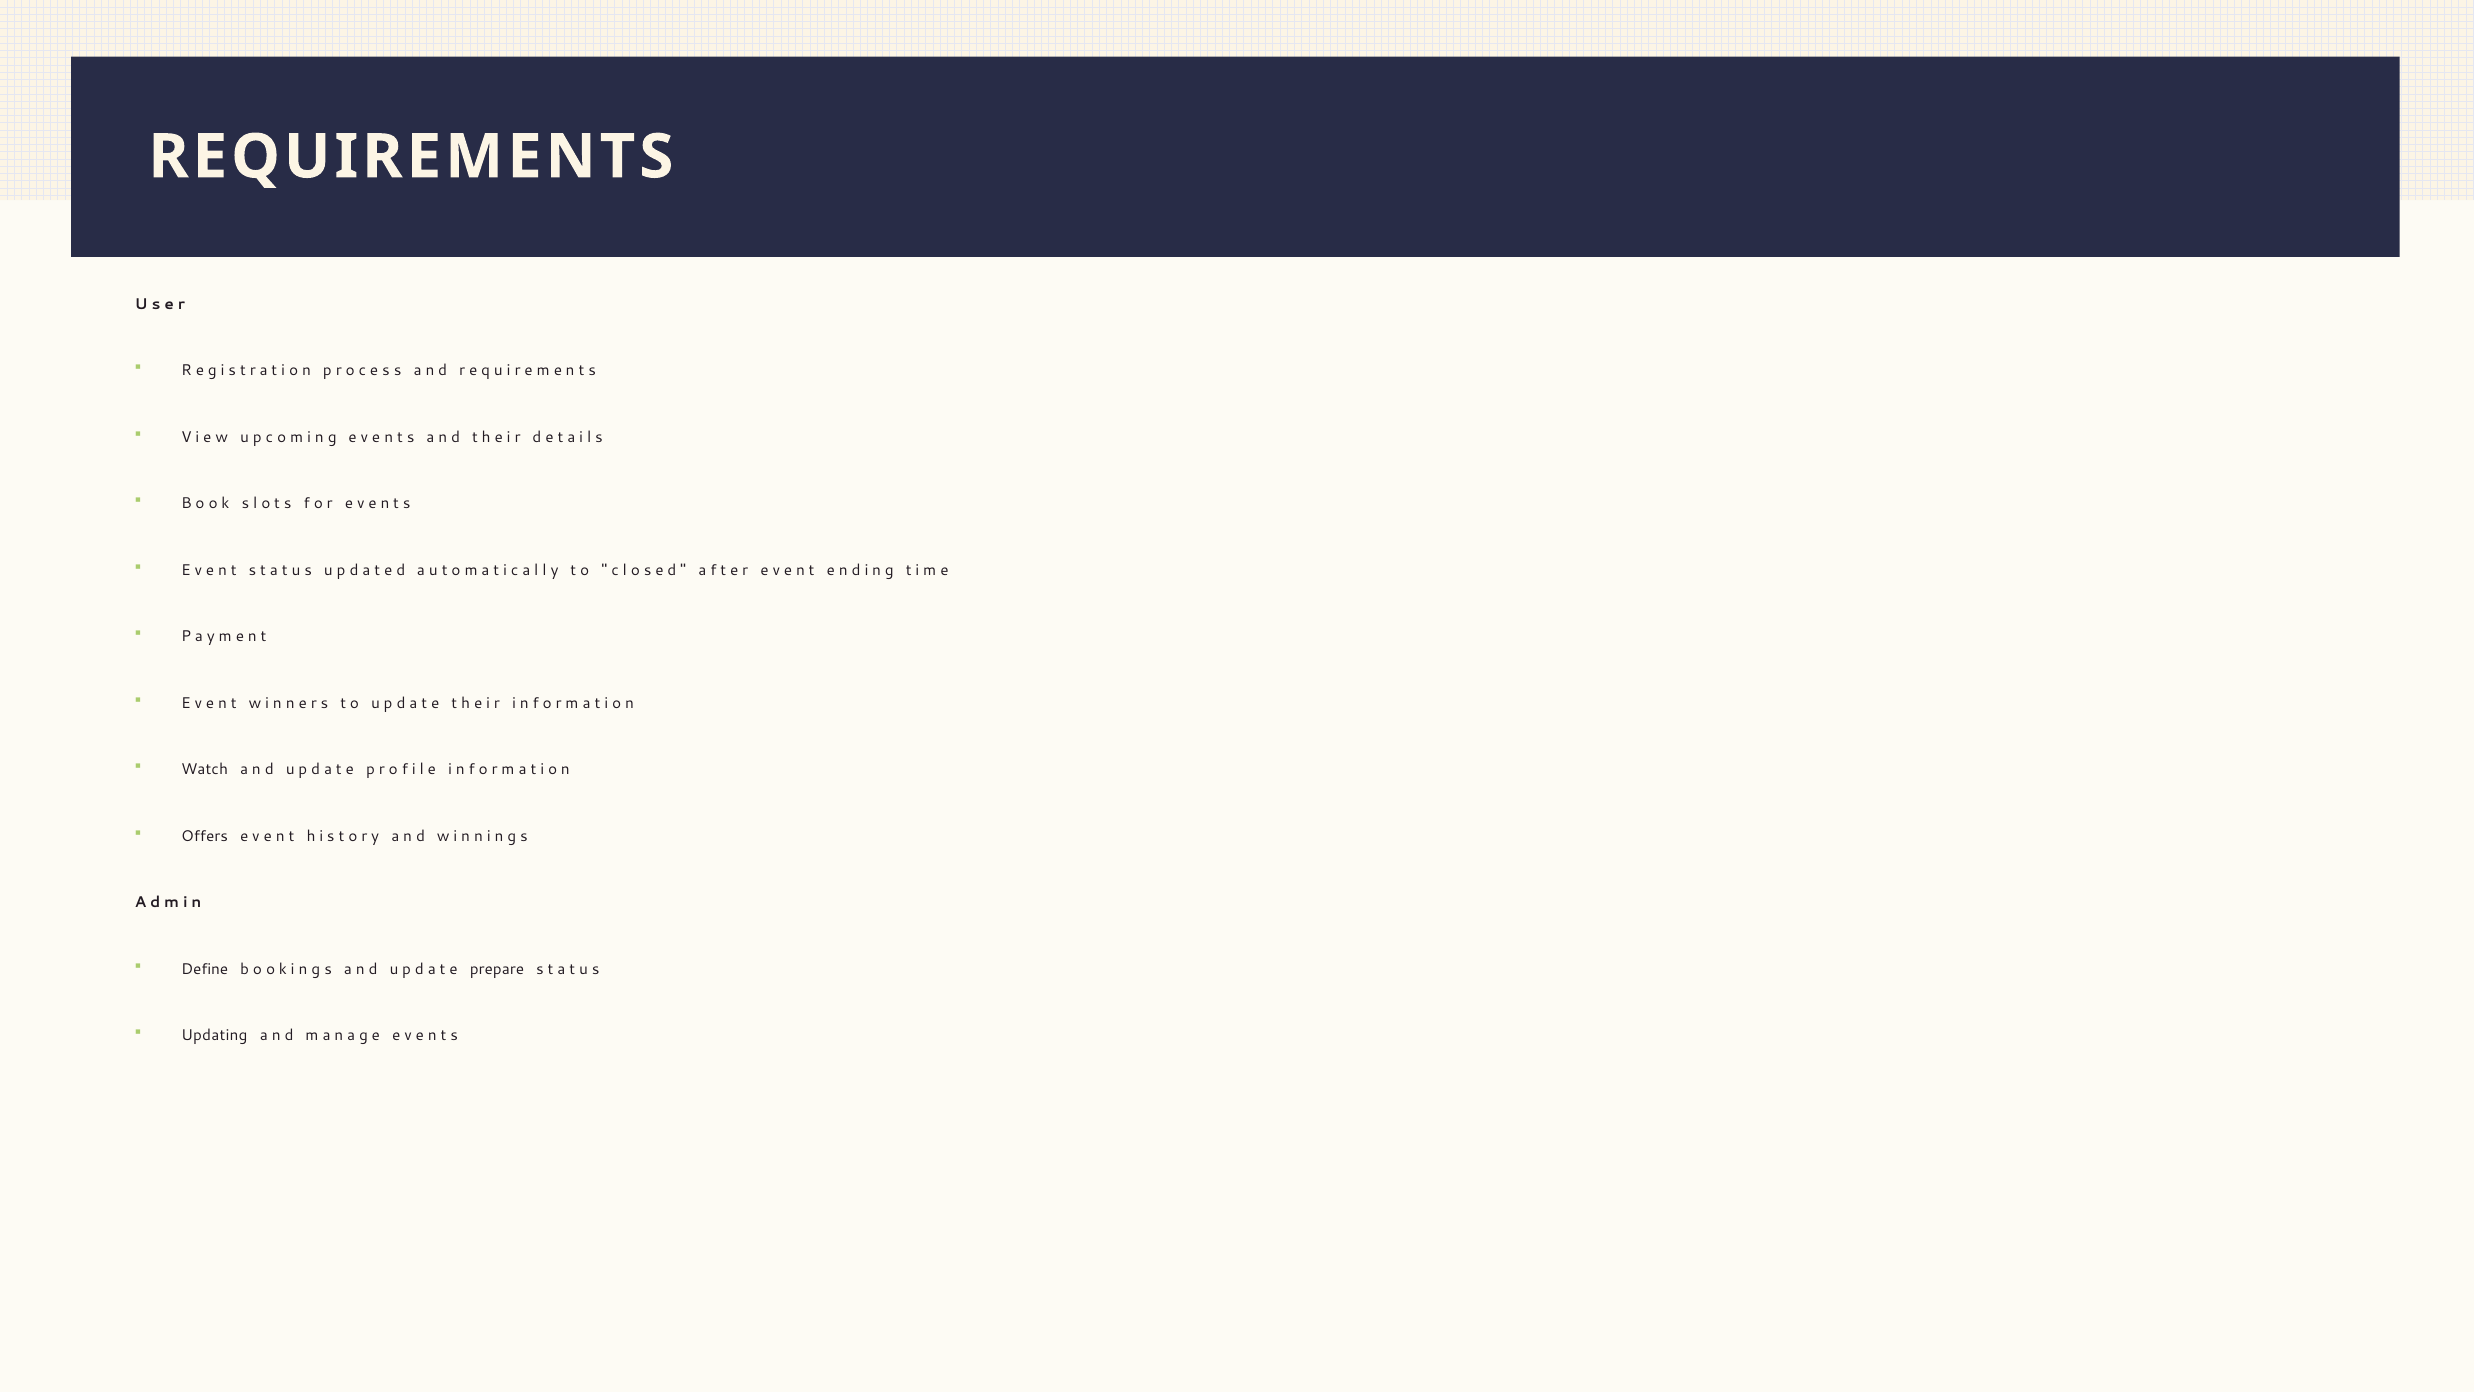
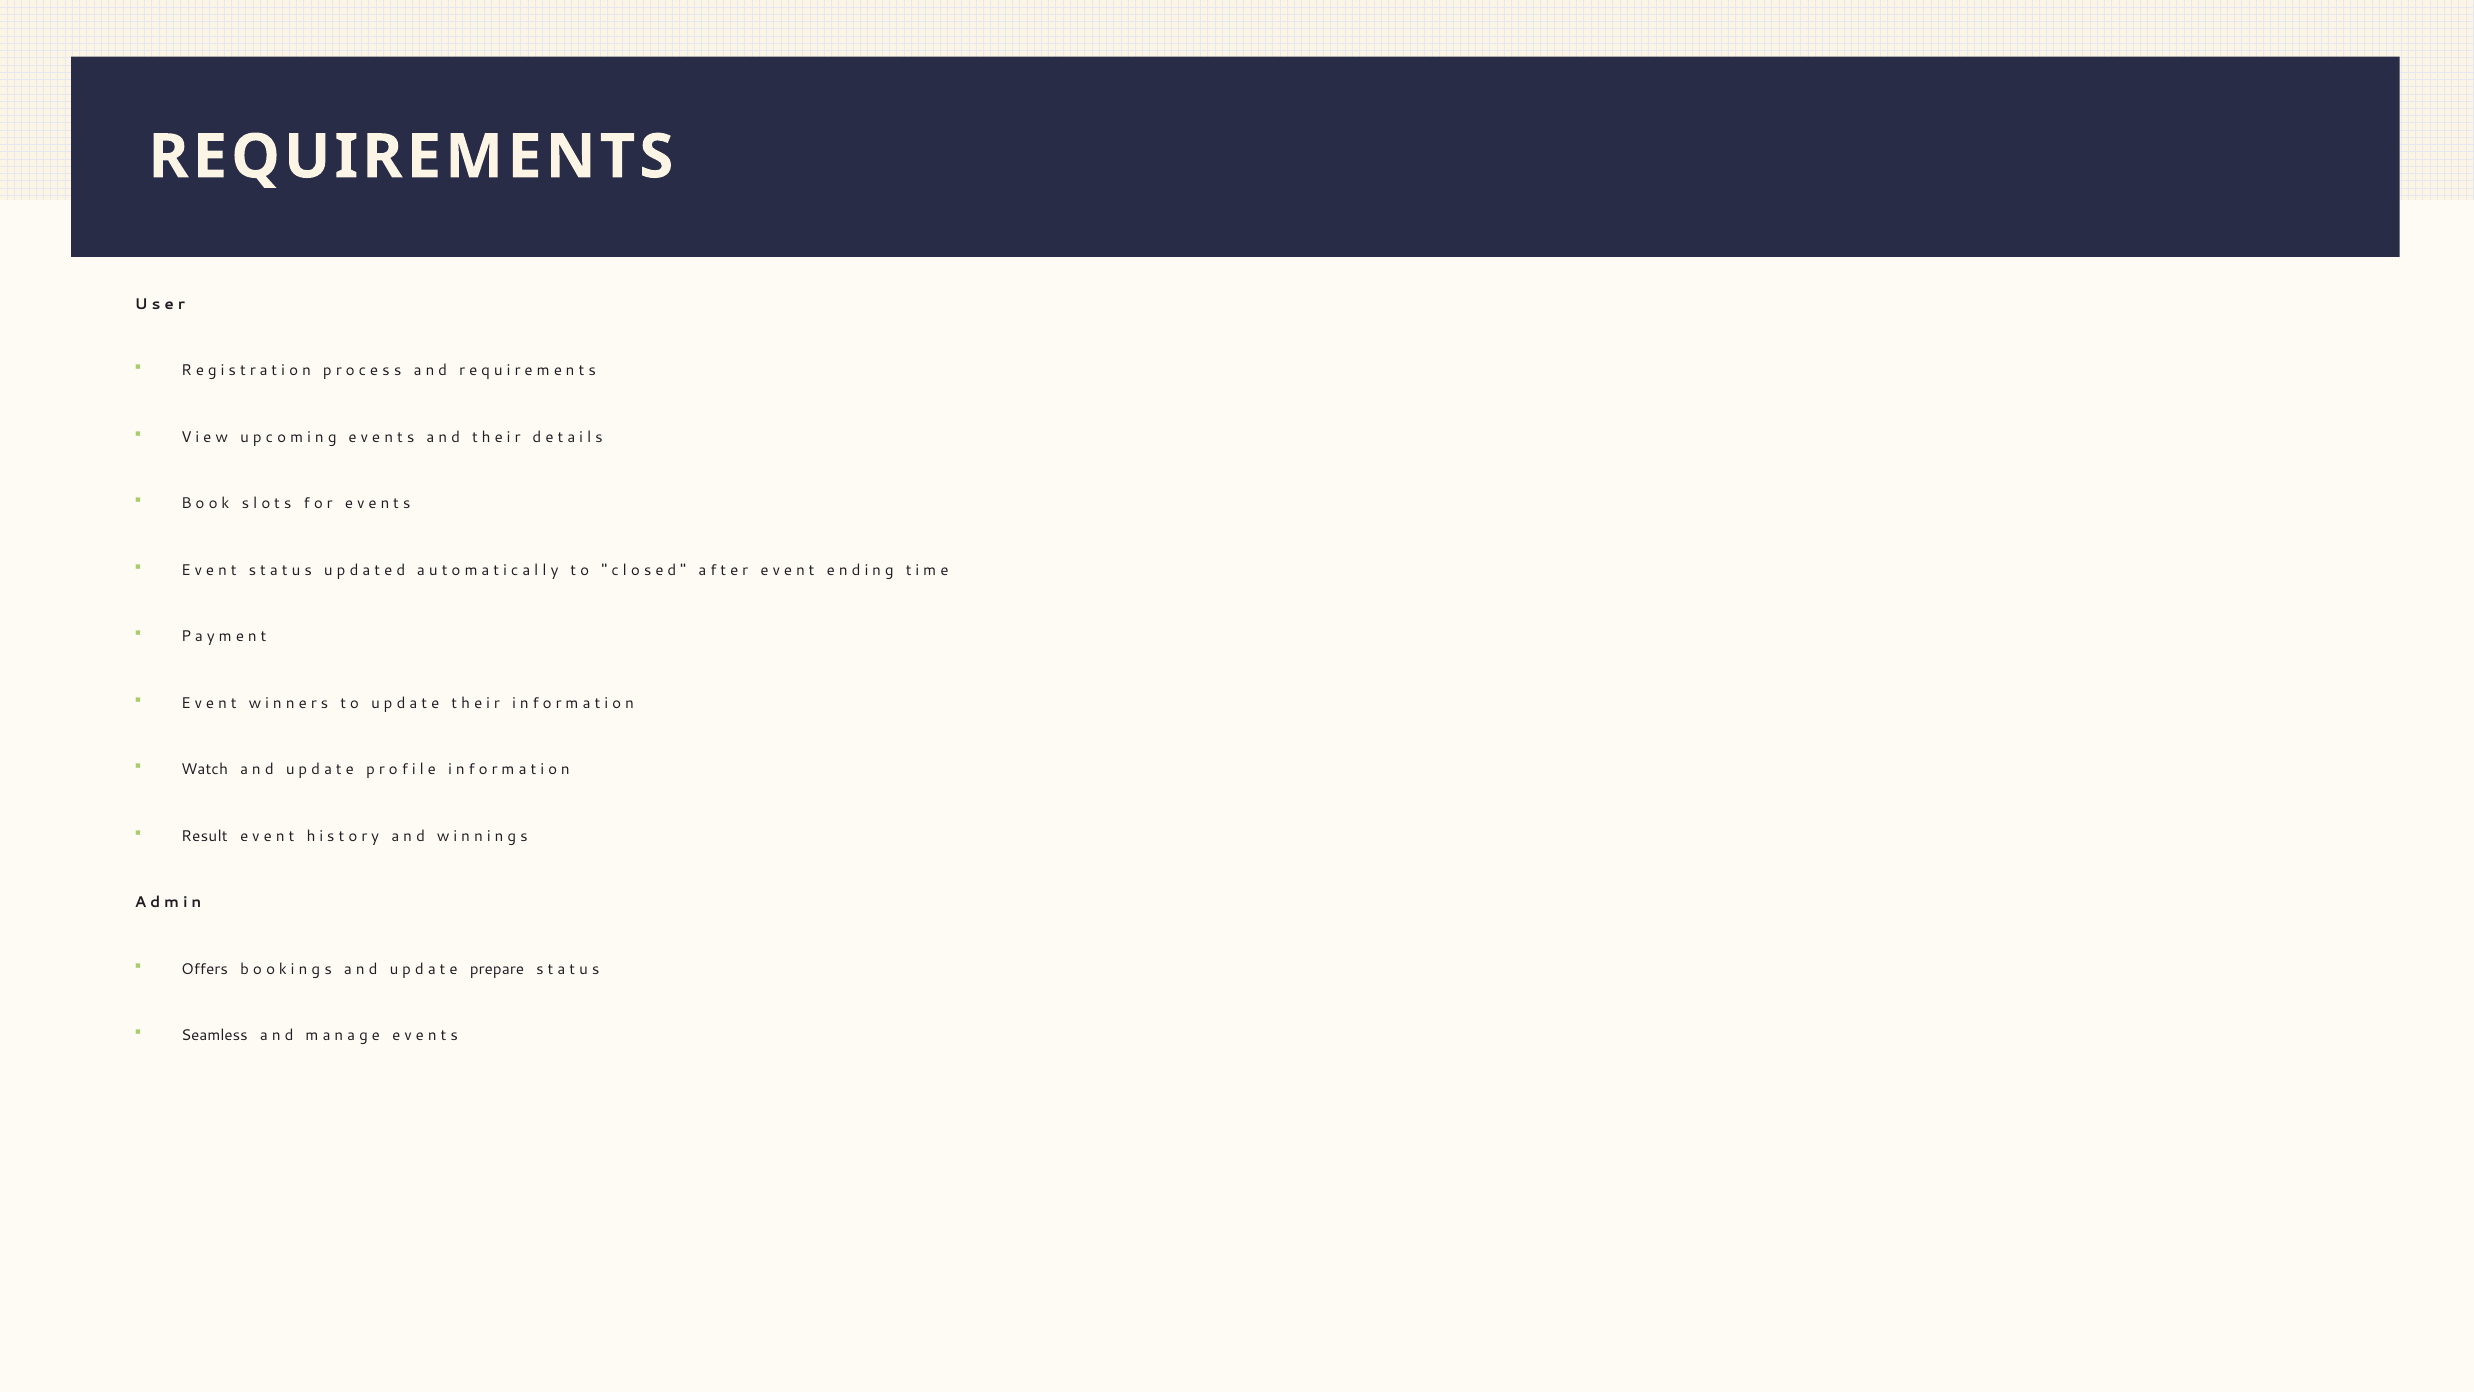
Offers: Offers -> Result (204, 836)
Define: Define -> Offers (205, 969)
Updating: Updating -> Seamless (214, 1035)
